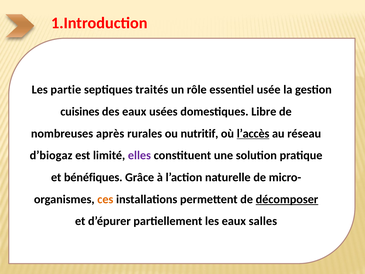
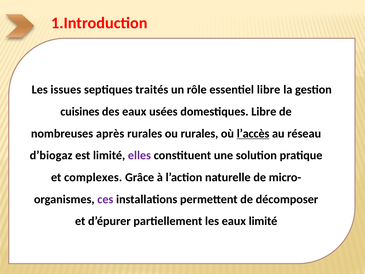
partie: partie -> issues (66, 90)
essentiel usée: usée -> libre (269, 90)
ou nutritif: nutritif -> rurales (199, 133)
bénéfiques: bénéfiques -> complexes (93, 177)
ces colour: orange -> purple (105, 199)
décomposer underline: present -> none (287, 199)
eaux salles: salles -> limité (263, 221)
